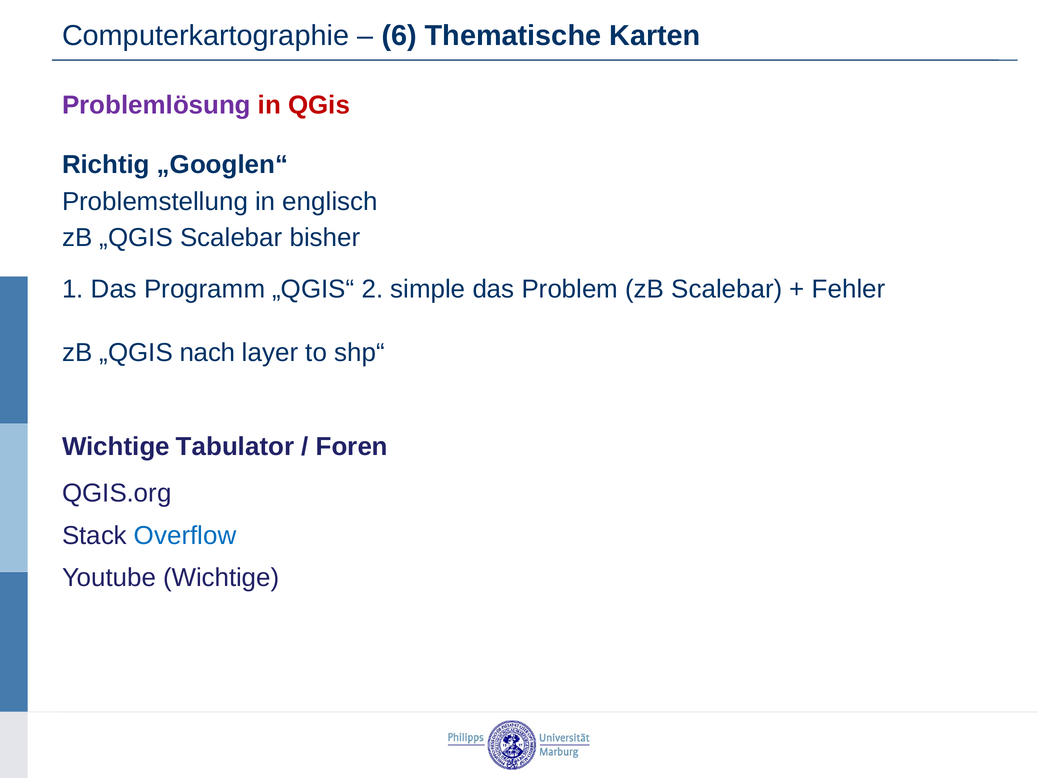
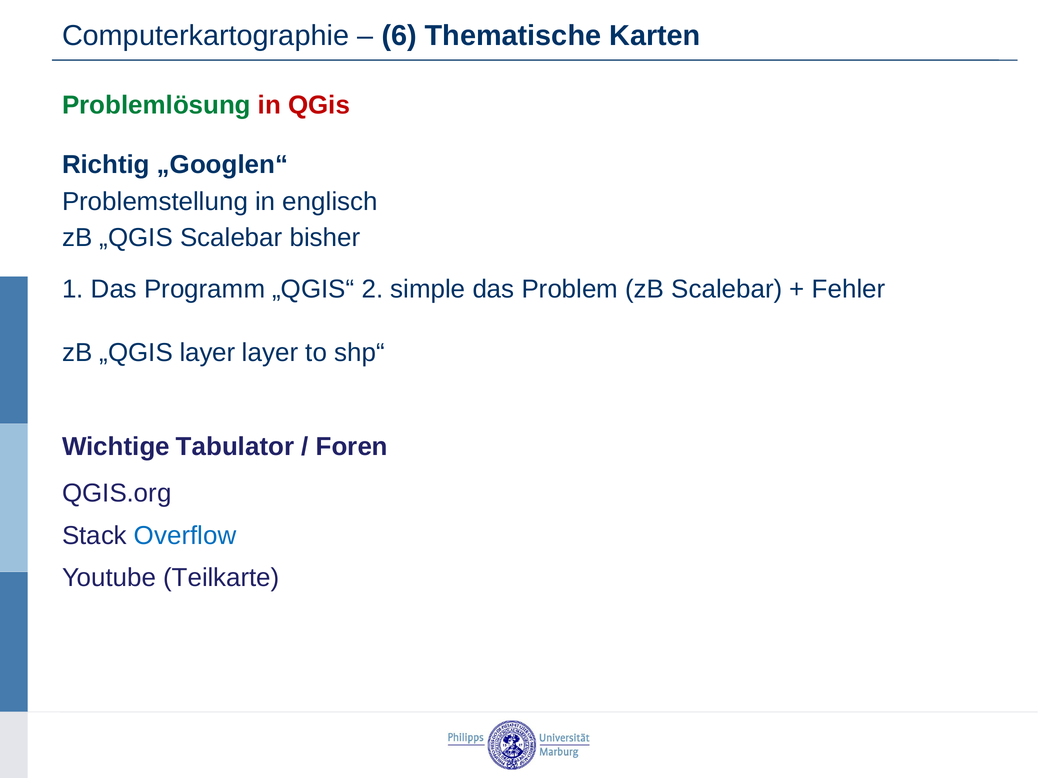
Problemlösung colour: purple -> green (156, 105)
„QGIS nach: nach -> layer (208, 353)
Youtube Wichtige: Wichtige -> Teilkarte (221, 578)
